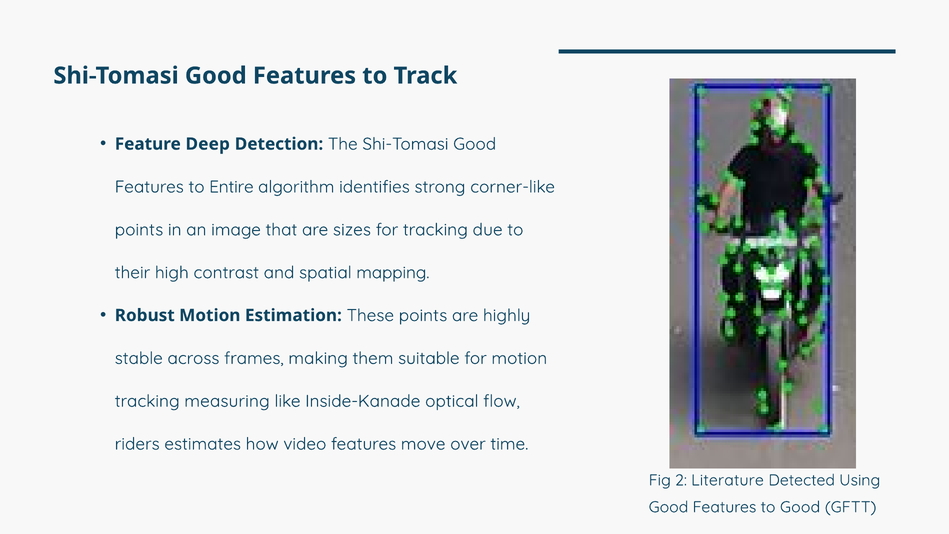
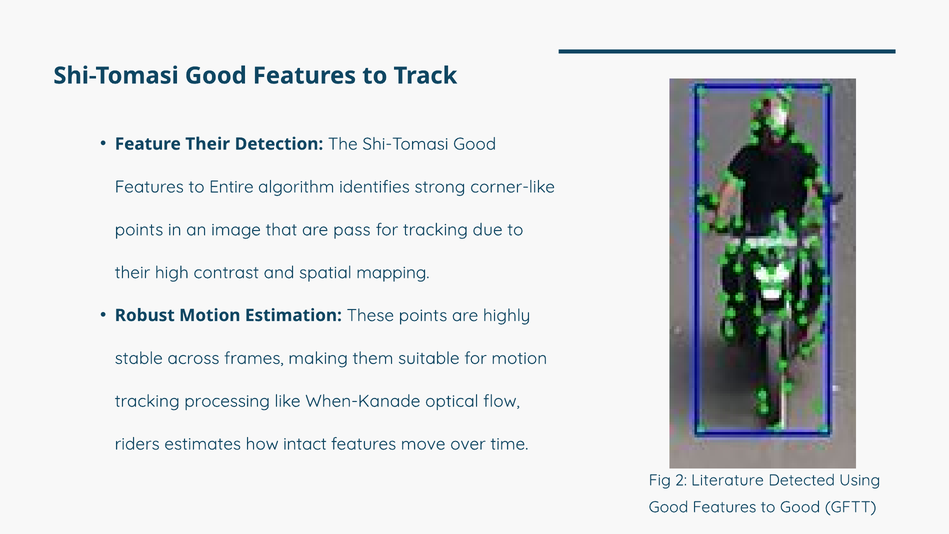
Feature Deep: Deep -> Their (208, 144)
sizes: sizes -> pass (352, 230)
measuring: measuring -> processing (227, 401)
Inside-Kanade: Inside-Kanade -> When-Kanade (363, 401)
video: video -> intact (305, 444)
